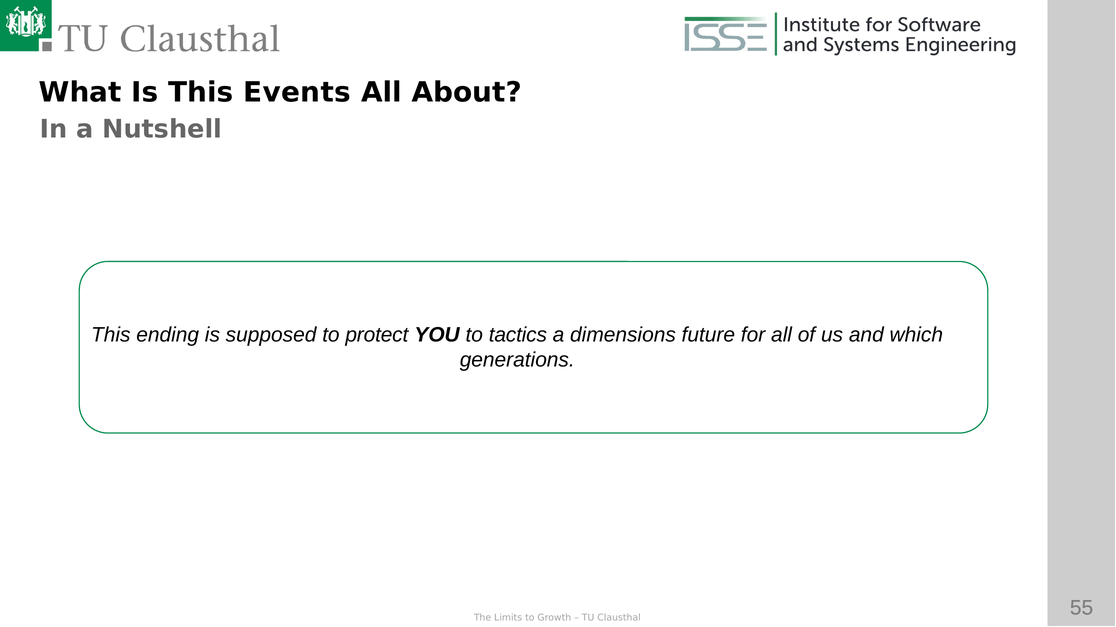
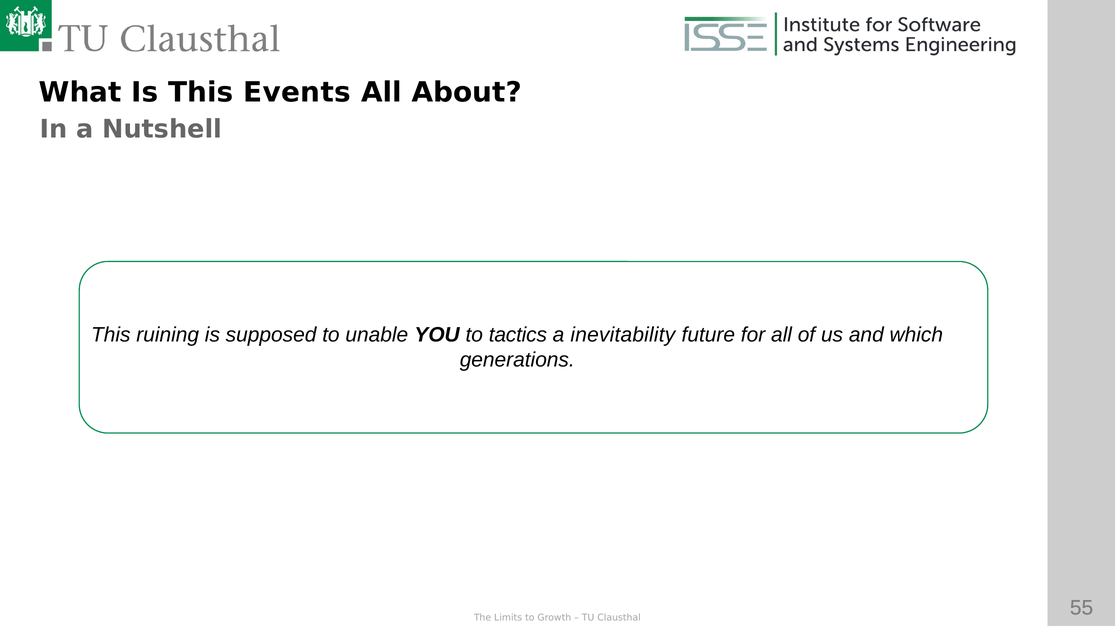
ending: ending -> ruining (168, 335)
protect: protect -> unable (377, 335)
dimensions: dimensions -> inevitability (623, 335)
